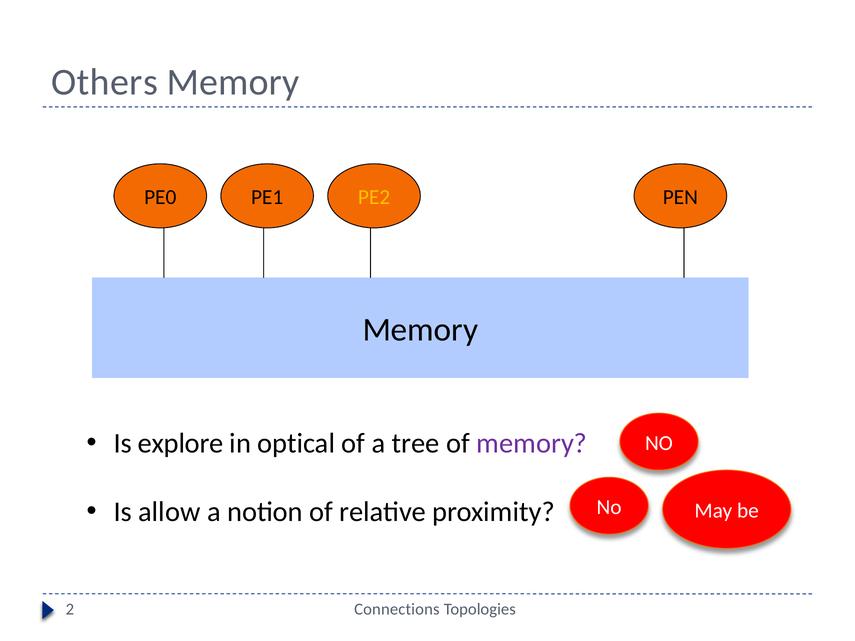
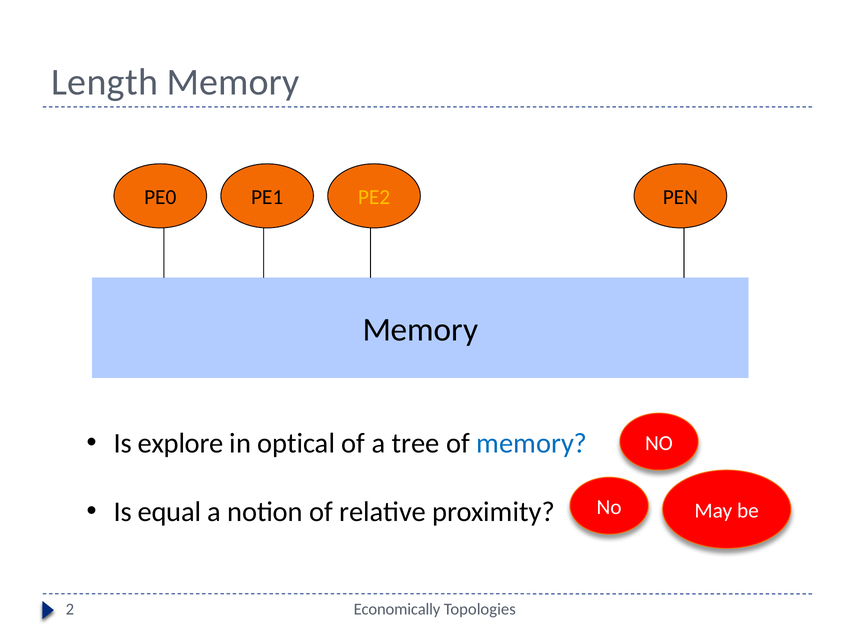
Others: Others -> Length (105, 82)
memory colour: purple -> blue (532, 444)
allow: allow -> equal (169, 512)
Connections: Connections -> Economically (397, 610)
